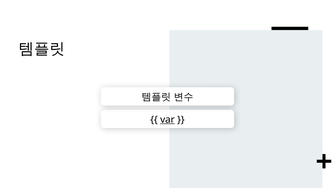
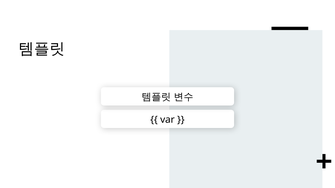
var underline: present -> none (167, 120)
